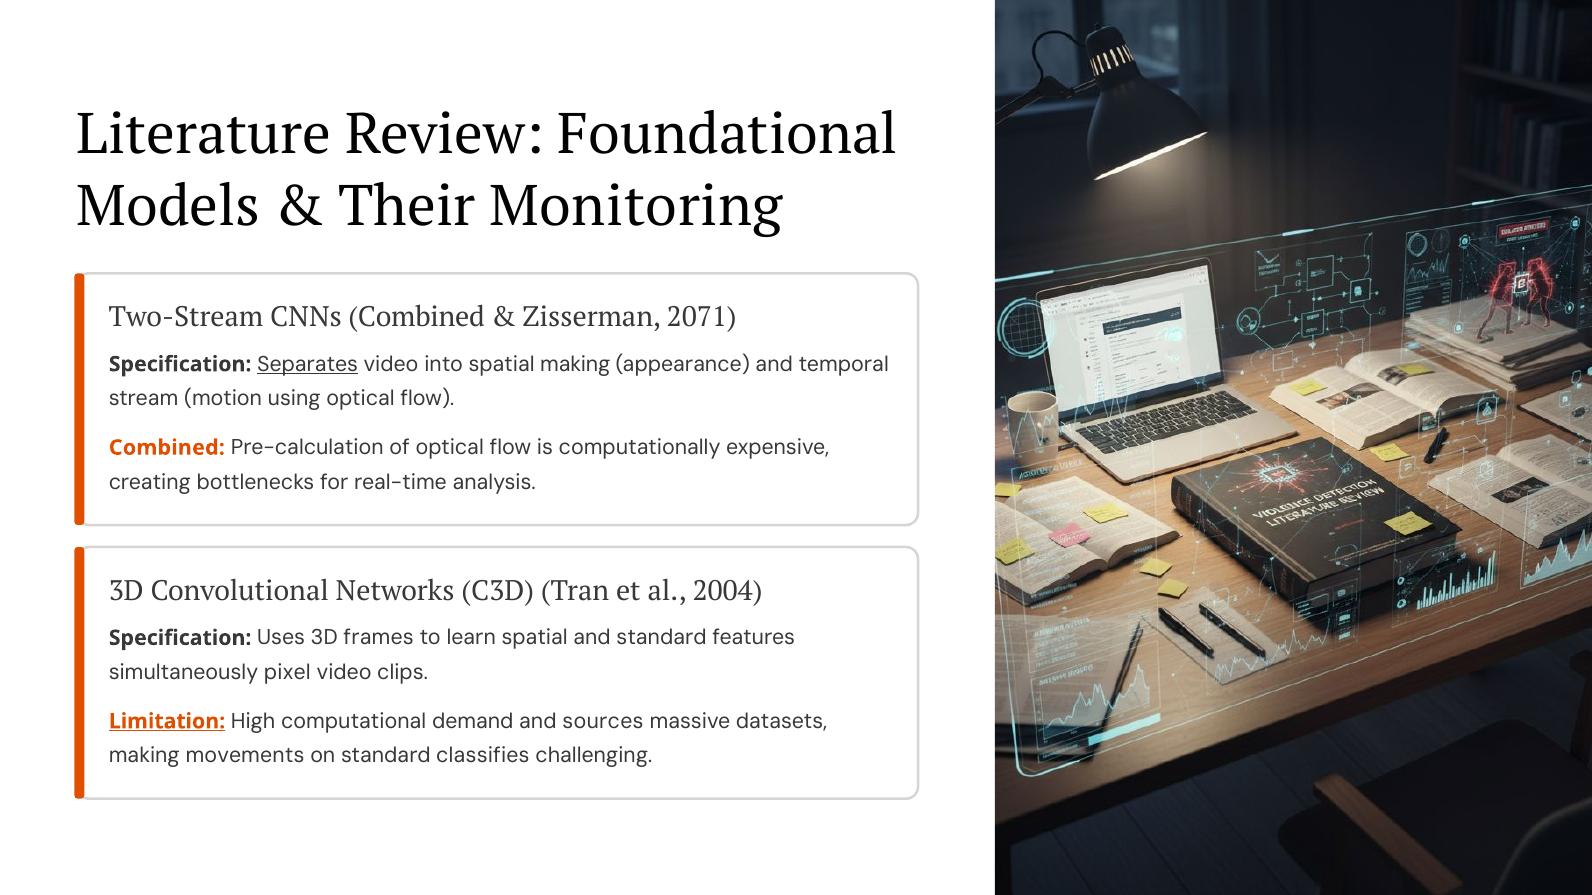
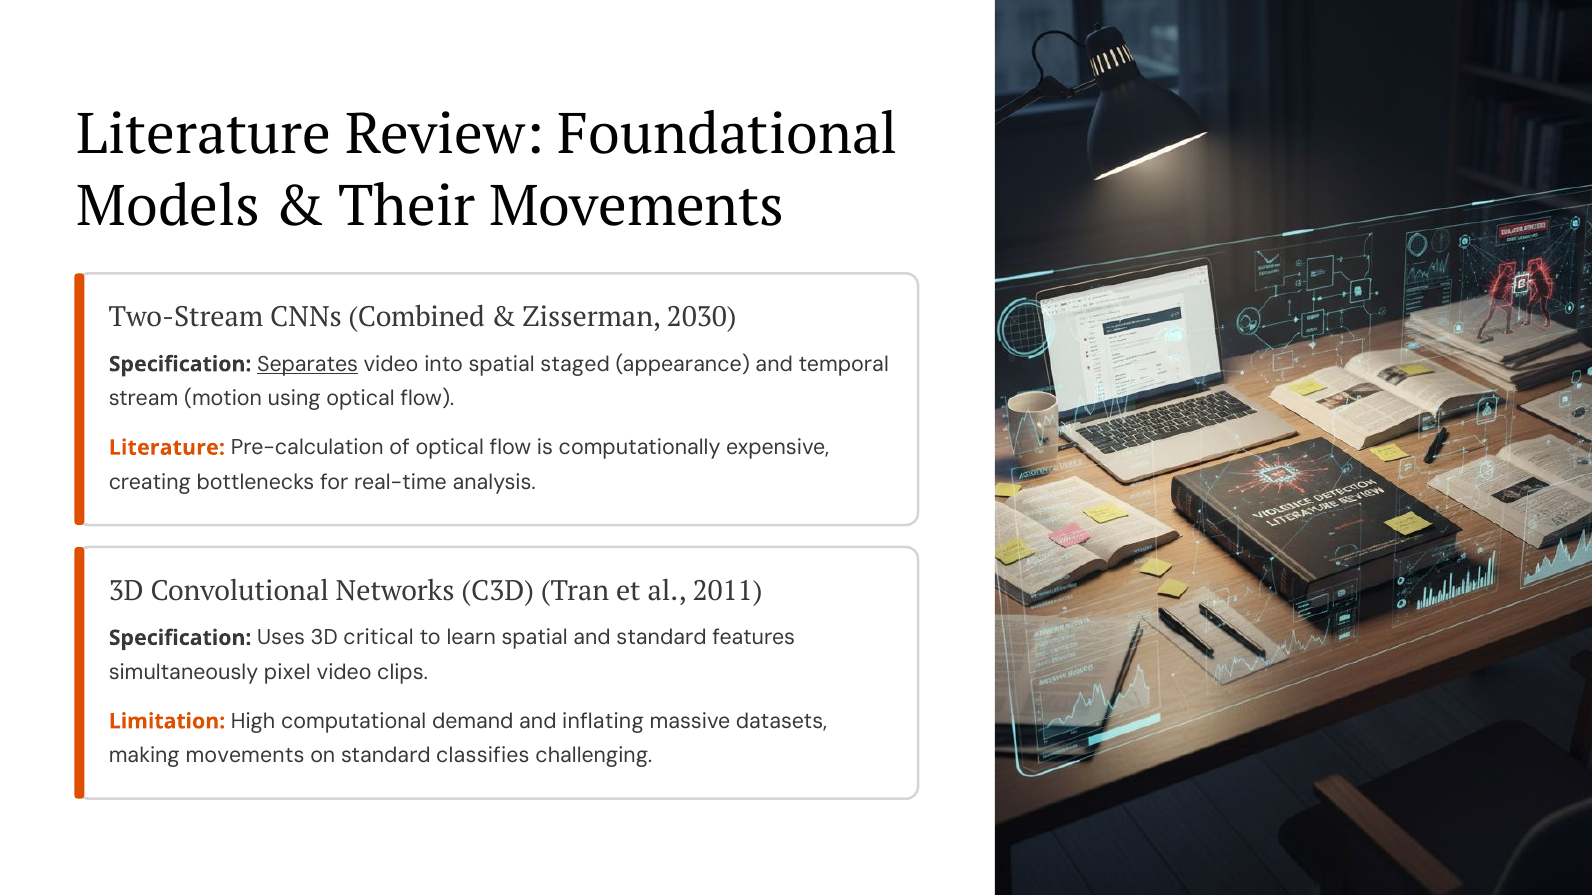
Their Monitoring: Monitoring -> Movements (637, 206)
2071: 2071 -> 2030 (702, 317)
spatial making: making -> staged (575, 364)
Combined: Combined -> Literature (167, 448)
2004: 2004 -> 2011 (728, 591)
frames: frames -> critical (379, 638)
Limitation underline: present -> none (167, 722)
sources: sources -> inflating (603, 722)
